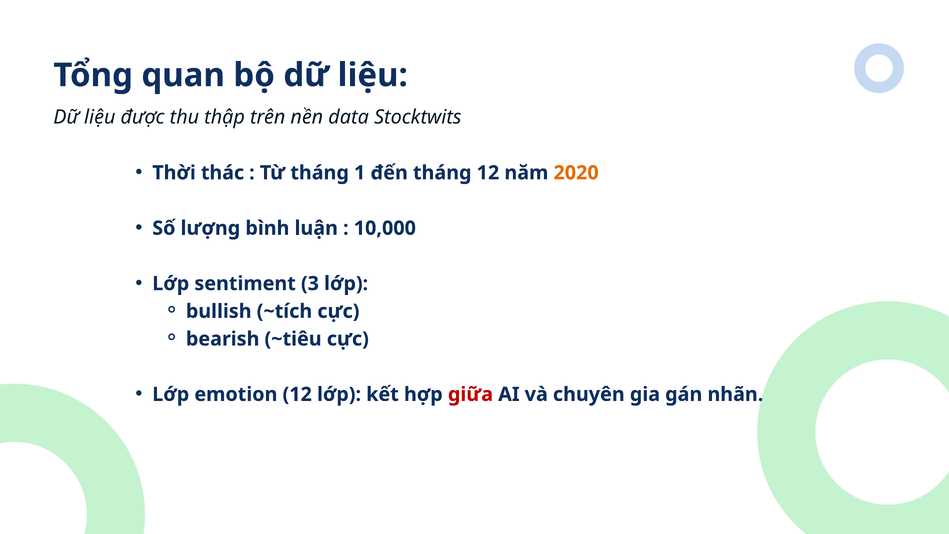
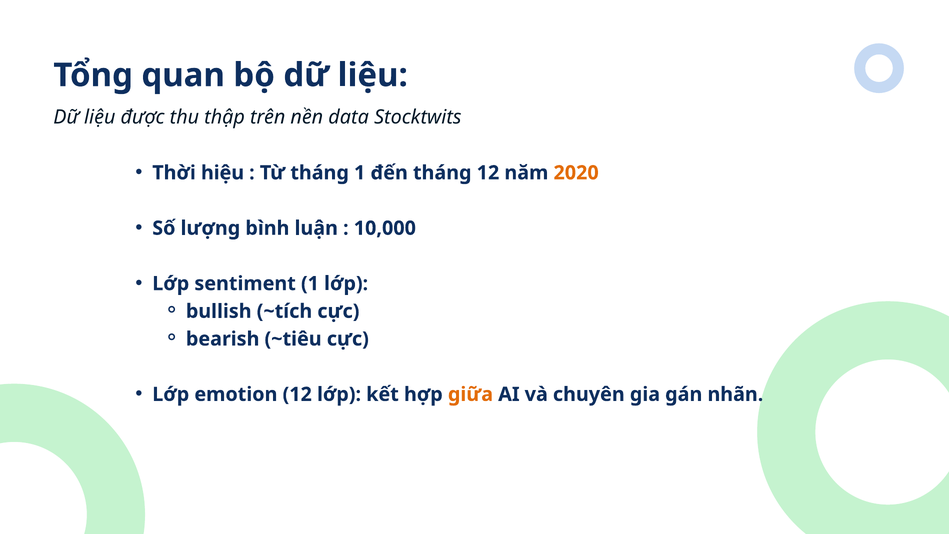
thác: thác -> hiệu (223, 173)
sentiment 3: 3 -> 1 (310, 284)
giữa colour: red -> orange (470, 394)
